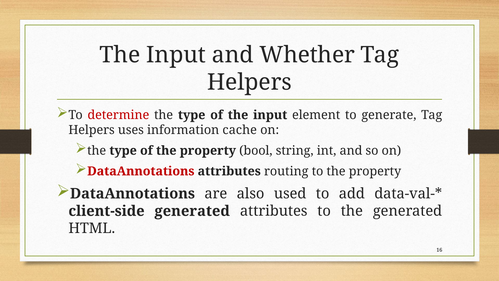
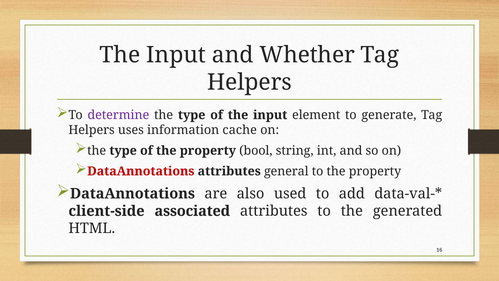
determine colour: red -> purple (118, 115)
routing: routing -> general (286, 171)
client-side generated: generated -> associated (192, 211)
